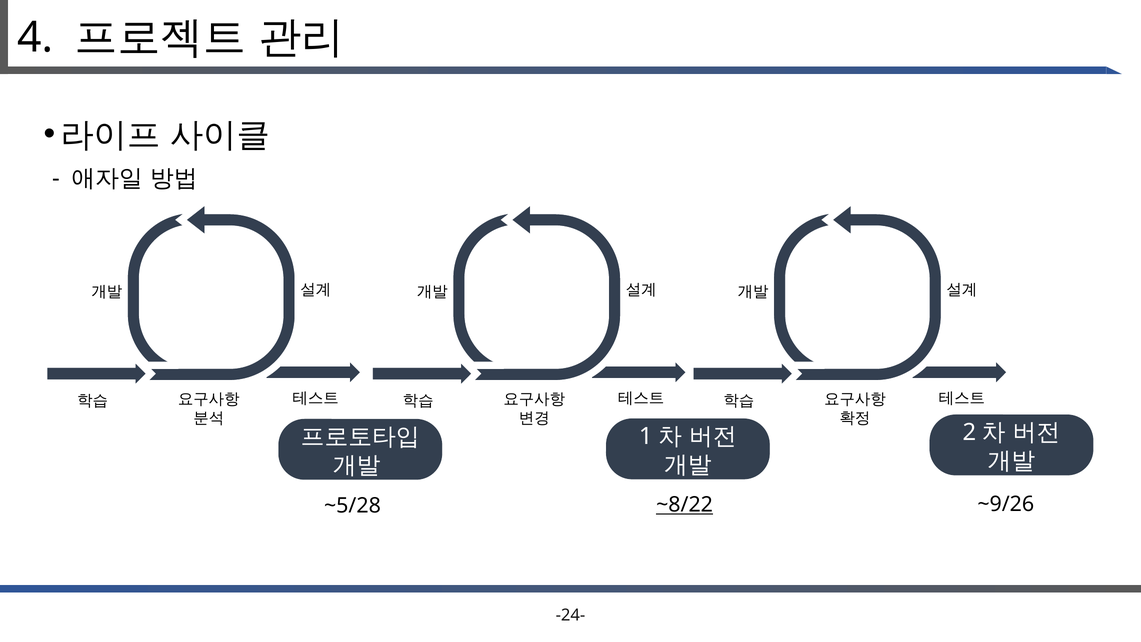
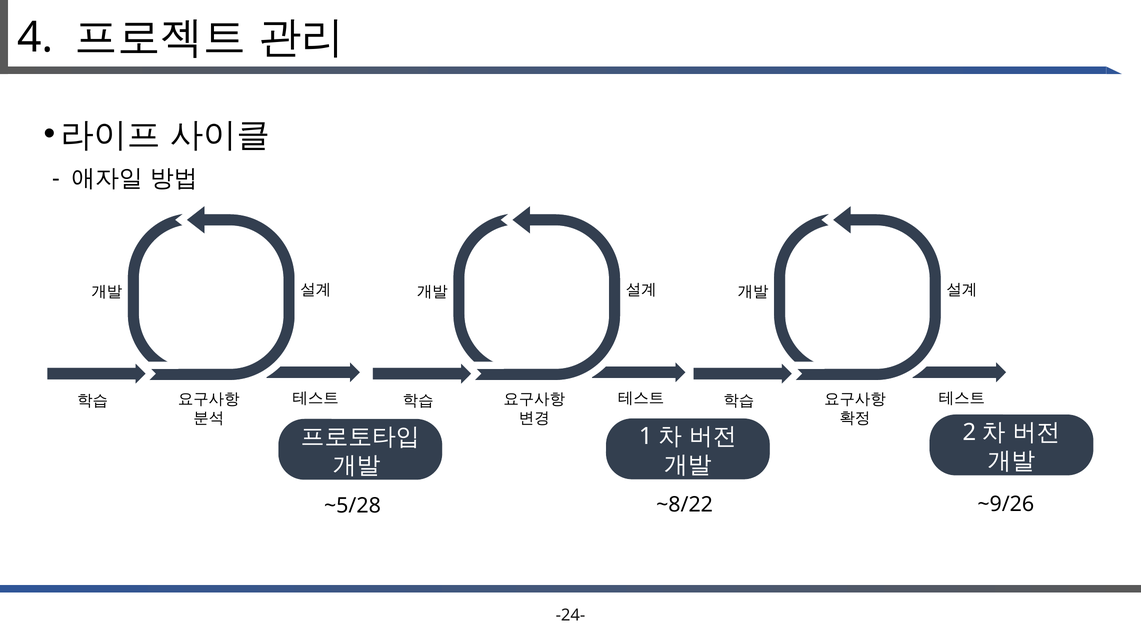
~8/22 underline: present -> none (685, 505)
